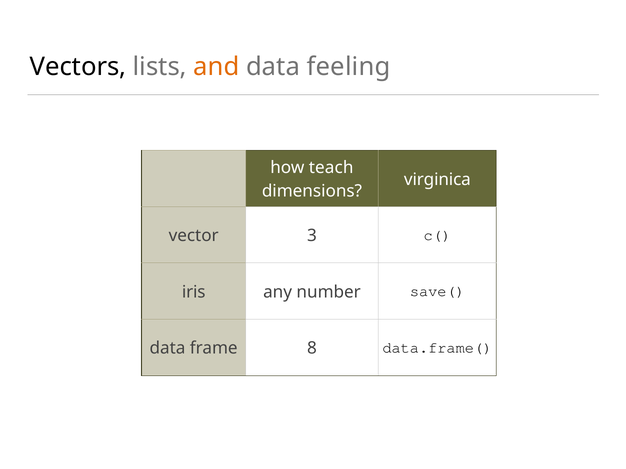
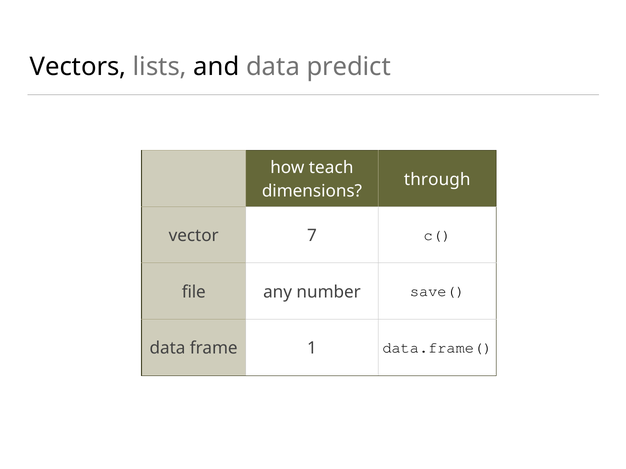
and colour: orange -> black (216, 67)
feeling: feeling -> predict (349, 67)
virginica: virginica -> through (437, 180)
3: 3 -> 7 (312, 236)
iris: iris -> file (194, 292)
8: 8 -> 1 (312, 349)
